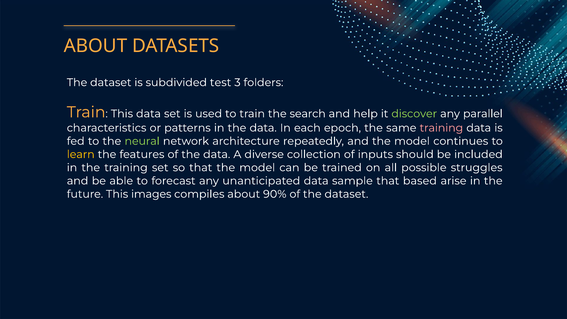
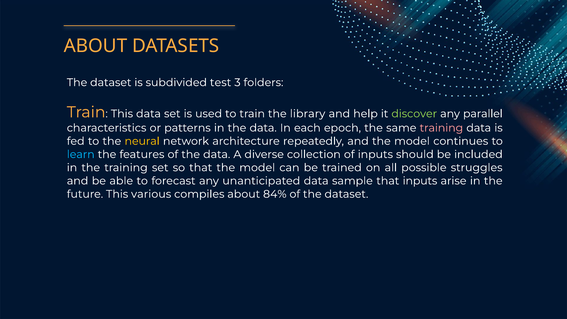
search: search -> library (308, 114)
neural colour: light green -> yellow (142, 141)
learn colour: yellow -> light blue (81, 154)
that based: based -> inputs (420, 181)
images: images -> various (151, 194)
90%: 90% -> 84% (275, 194)
